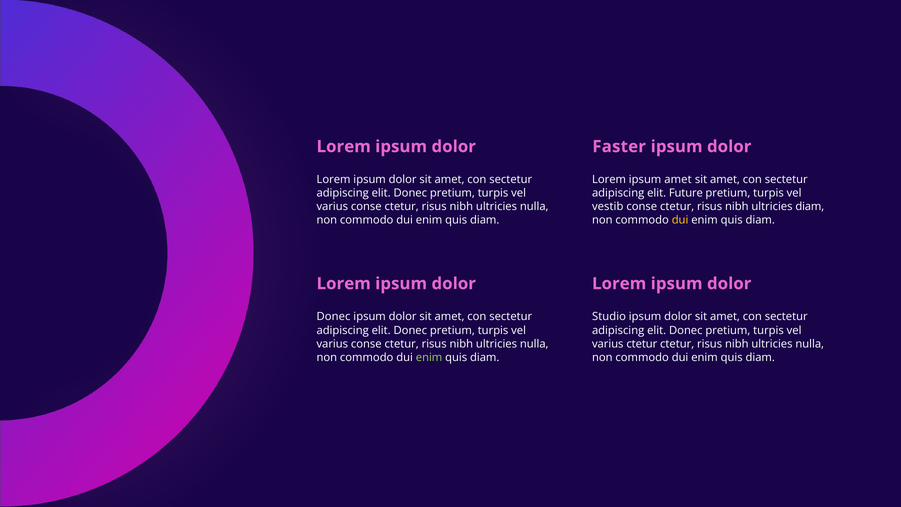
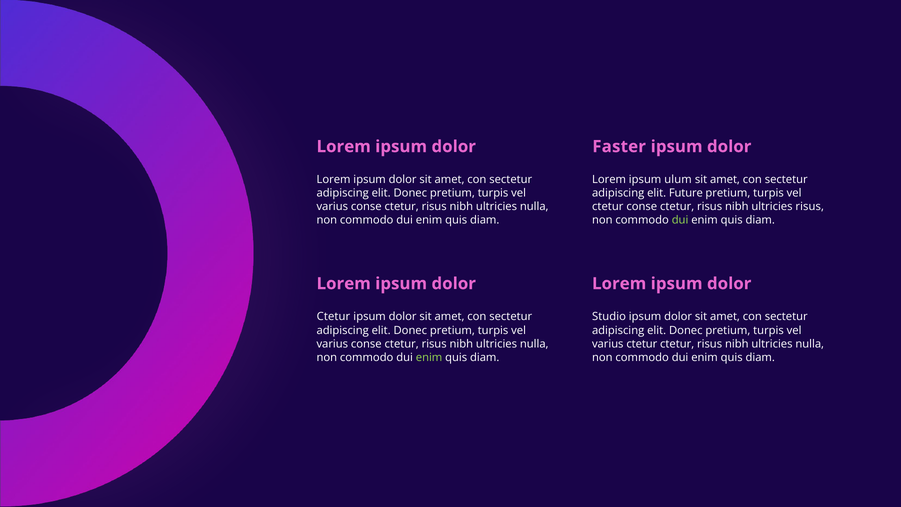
ipsum amet: amet -> ulum (678, 180)
vestib: vestib -> ctetur (608, 207)
ultricies diam: diam -> risus (810, 207)
dui colour: yellow -> light green (680, 220)
Donec: Donec -> Ctetur (333, 317)
